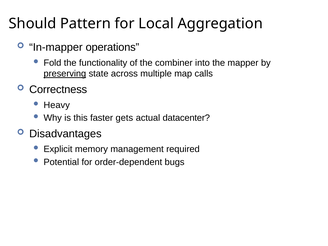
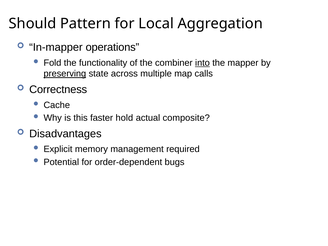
into underline: none -> present (202, 63)
Heavy: Heavy -> Cache (57, 105)
gets: gets -> hold (124, 118)
datacenter: datacenter -> composite (186, 118)
